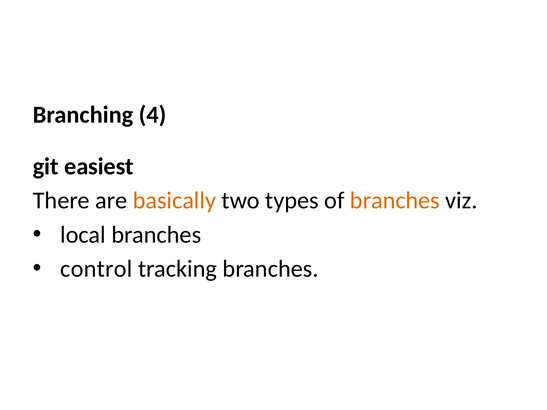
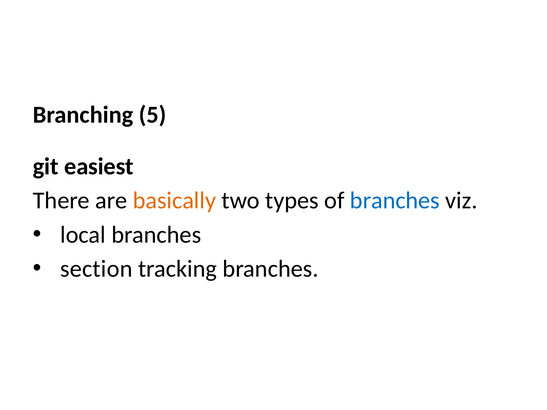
4: 4 -> 5 (153, 115)
branches colour: orange -> blue (395, 201)
control: control -> section (96, 269)
